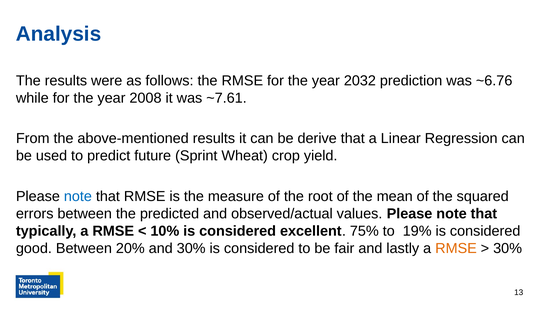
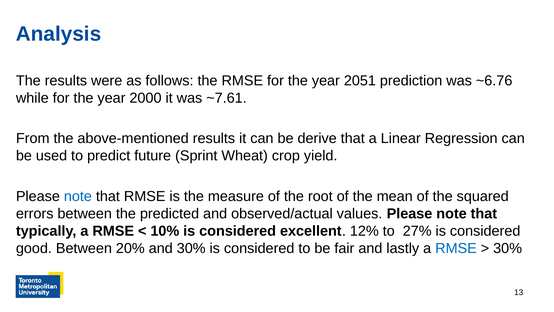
2032: 2032 -> 2051 (360, 81)
2008: 2008 -> 2000 (145, 98)
75%: 75% -> 12% (364, 231)
19%: 19% -> 27% (417, 231)
RMSE colour: orange -> blue (456, 248)
